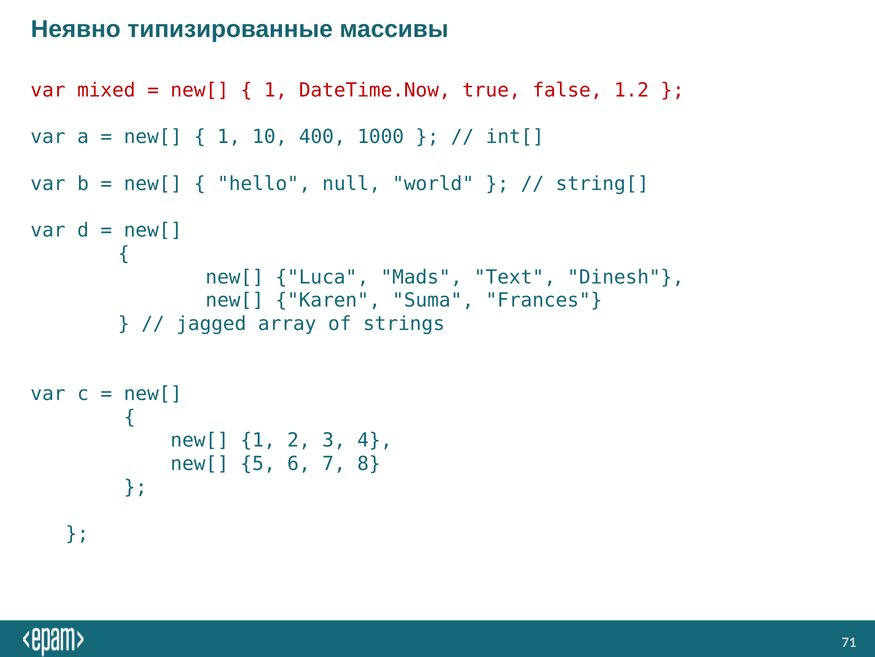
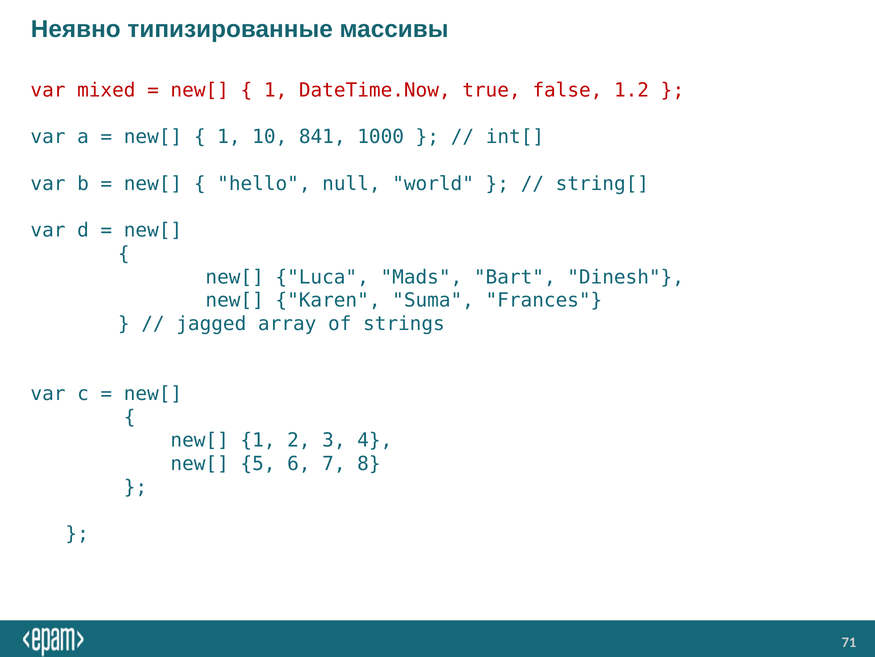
400: 400 -> 841 (322, 137)
Text: Text -> Bart (515, 277)
